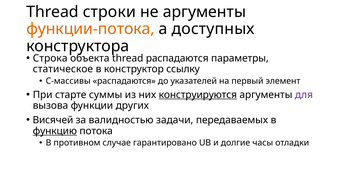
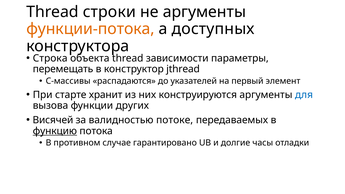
thread распадаются: распадаются -> зависимости (177, 58)
статическое: статическое -> перемещать (63, 69)
ссылку: ссылку -> jthread (183, 69)
суммы: суммы -> хранит (106, 95)
конструируются underline: present -> none (198, 95)
для colour: purple -> blue (304, 95)
задачи: задачи -> потоке (175, 120)
